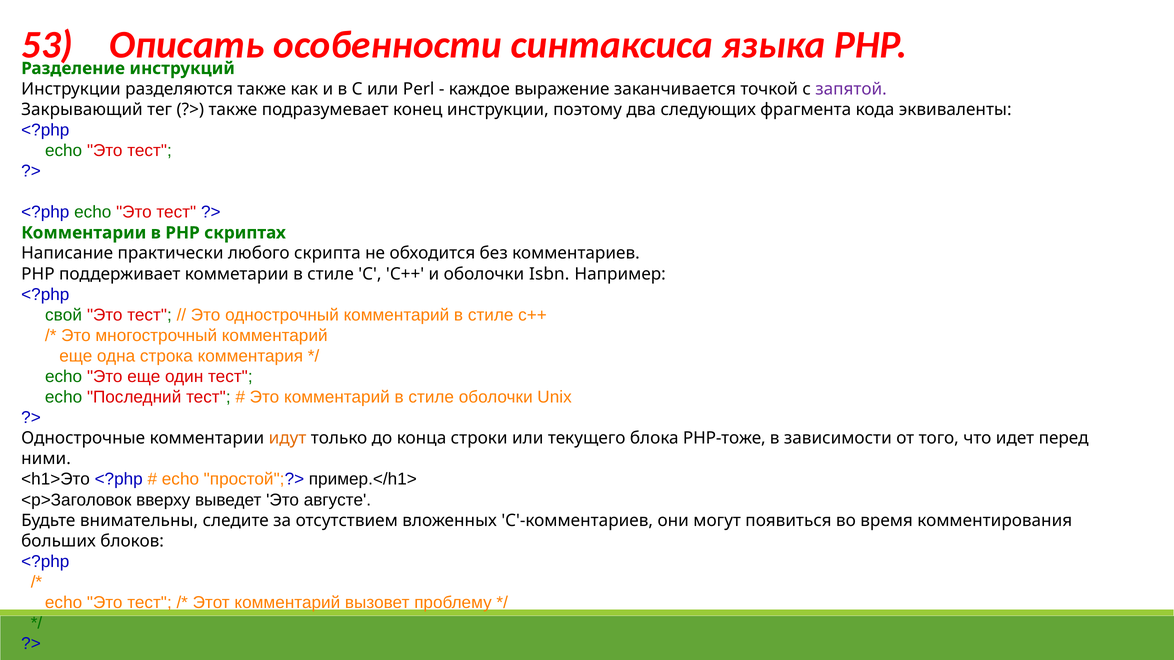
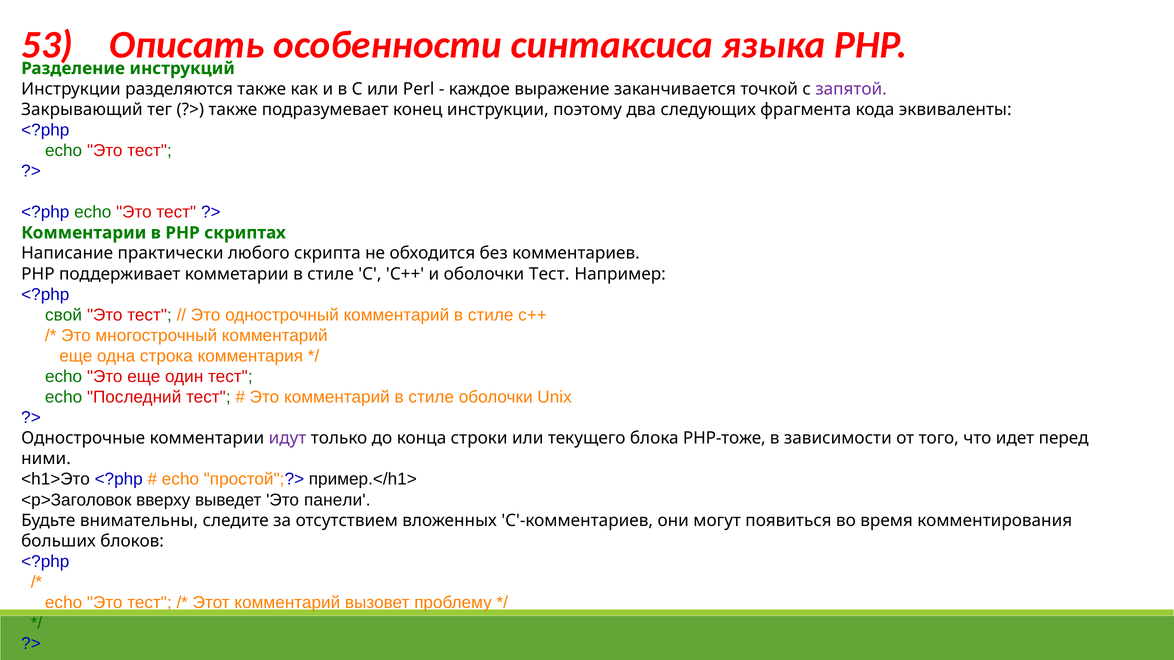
оболочки Isbn: Isbn -> Тест (549, 274)
идут colour: orange -> purple (288, 438)
августе: августе -> панели (337, 500)
